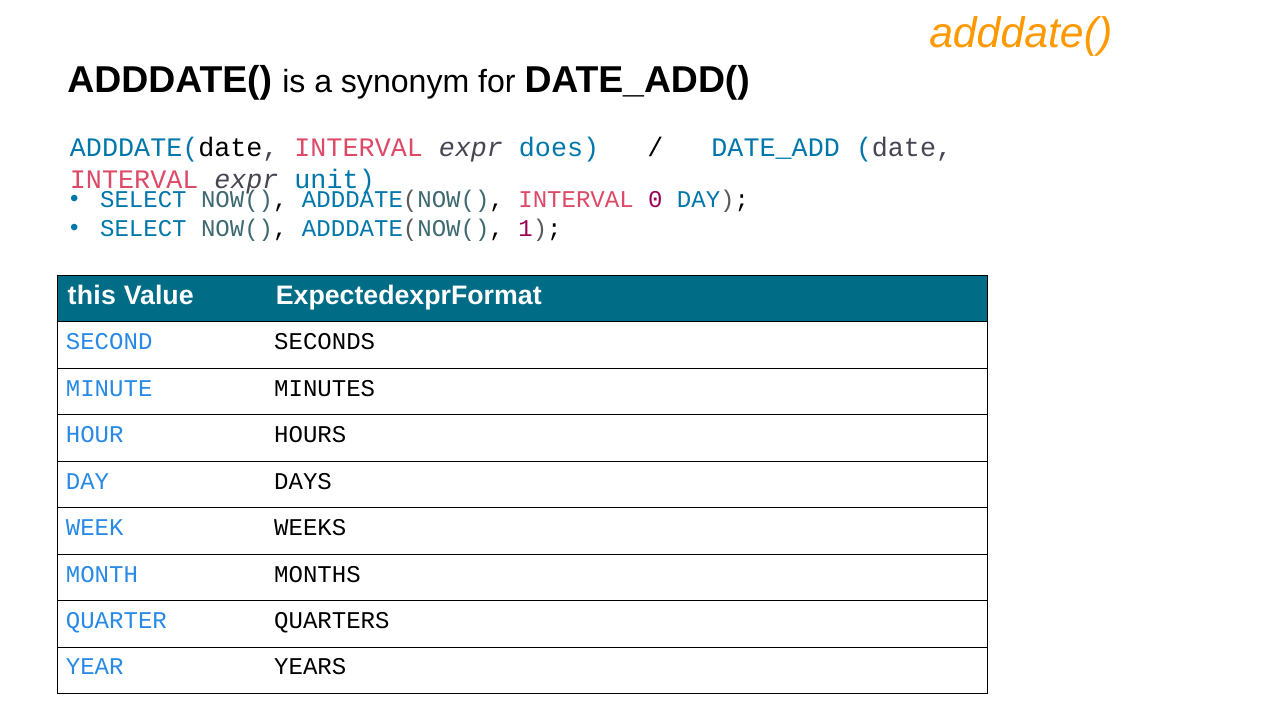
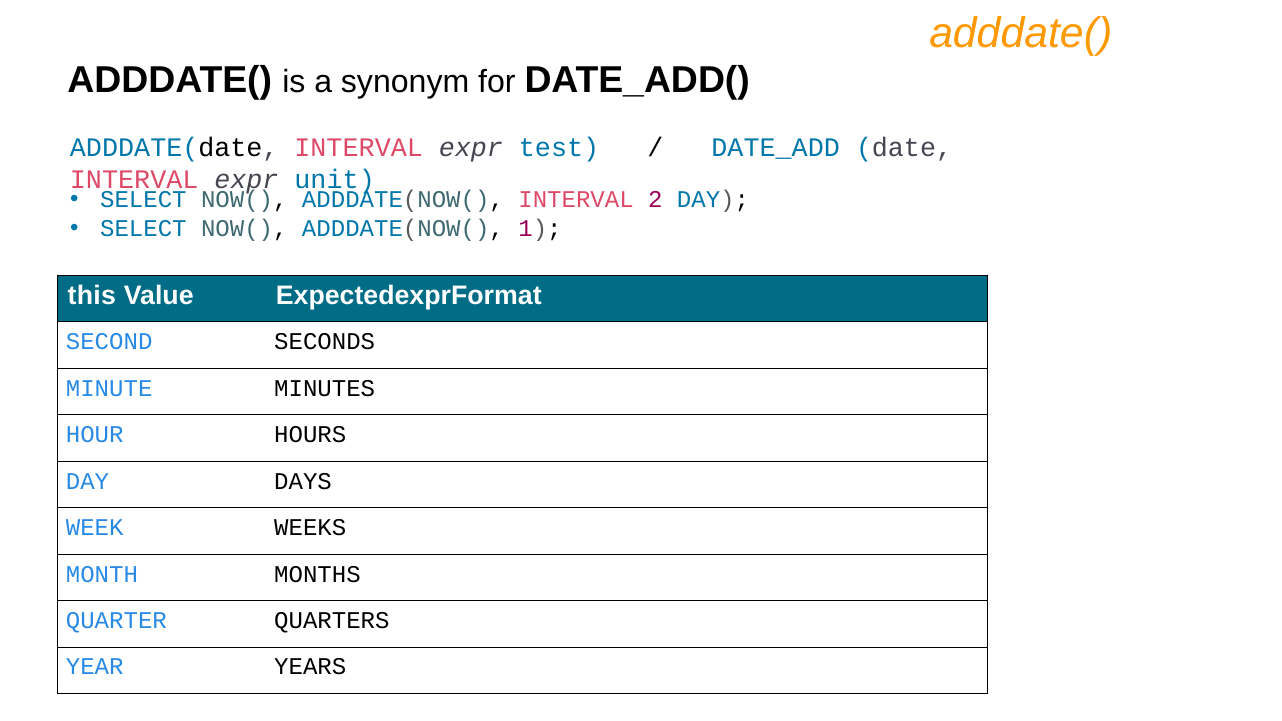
does: does -> test (559, 148)
0: 0 -> 2 (655, 200)
